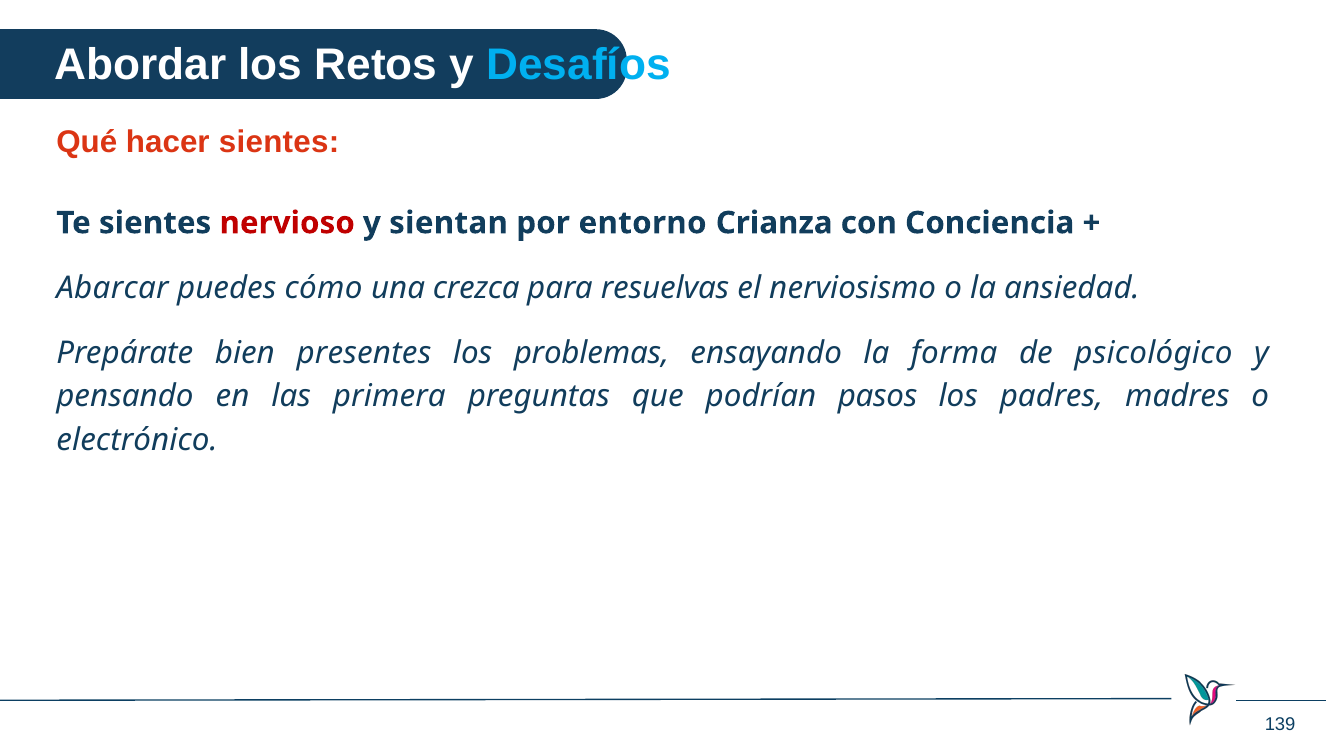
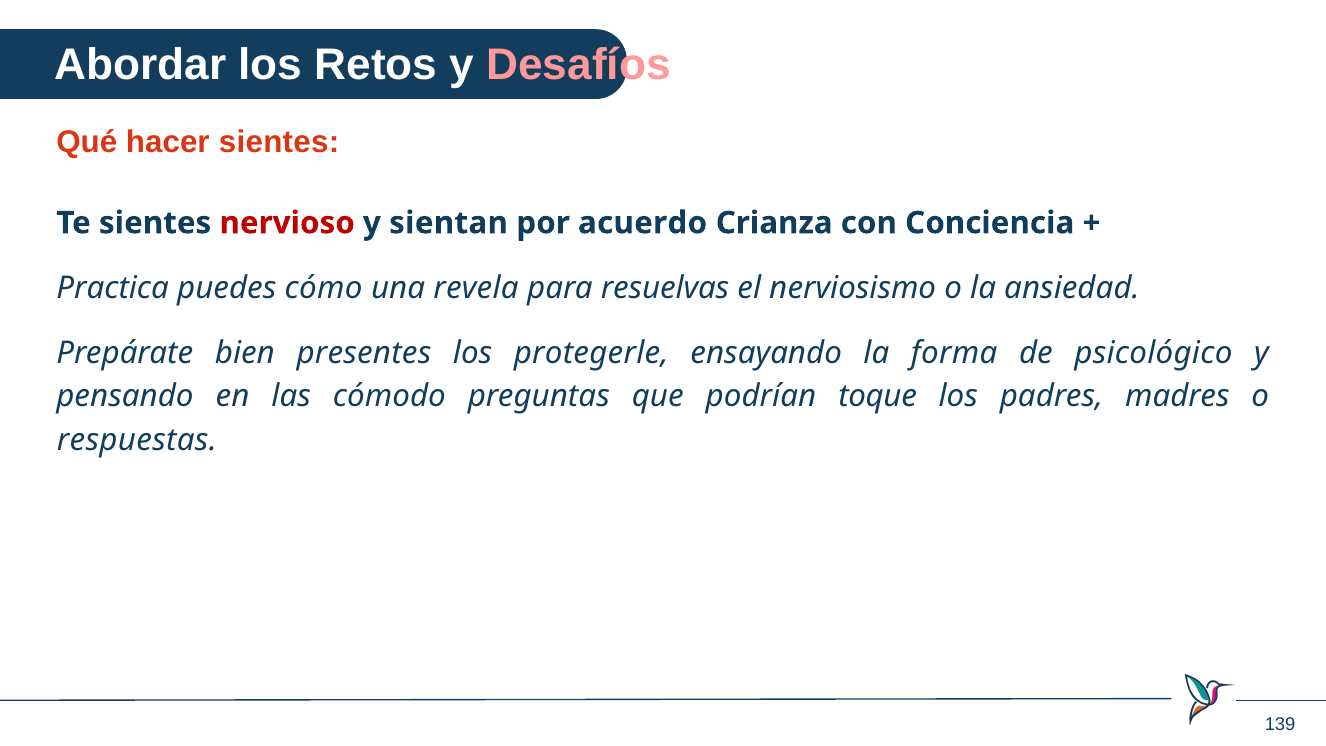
Desafíos colour: light blue -> pink (579, 65)
entorno: entorno -> acuerdo (643, 223)
Abarcar: Abarcar -> Practica (113, 288)
crezca: crezca -> revela (476, 288)
problemas: problemas -> protegerle (591, 353)
primera: primera -> cómodo (389, 397)
pasos: pasos -> toque (878, 397)
electrónico: electrónico -> respuestas (137, 440)
